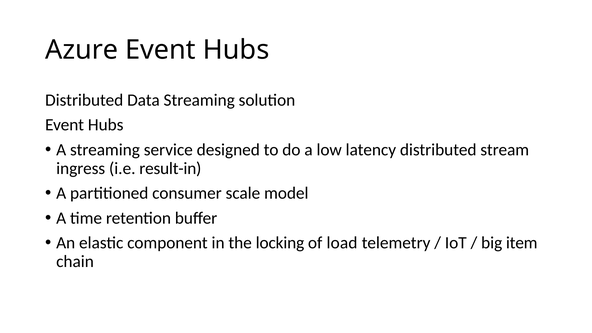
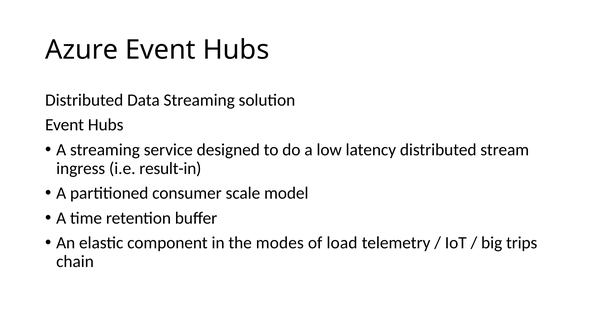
locking: locking -> modes (280, 243)
item: item -> trips (522, 243)
